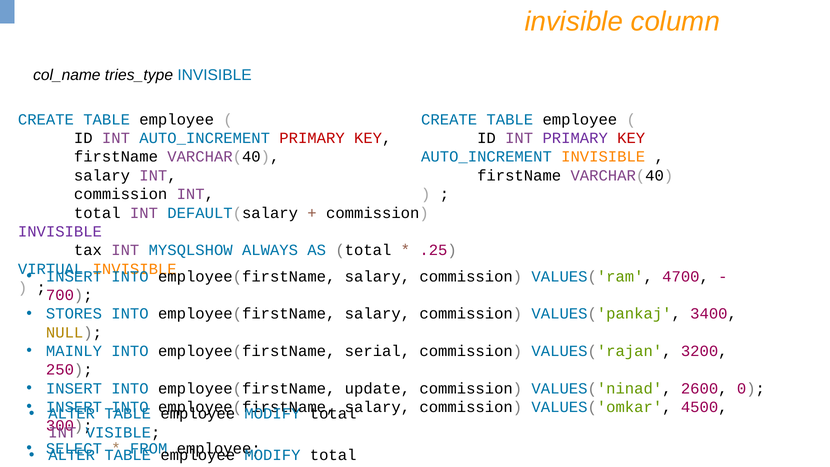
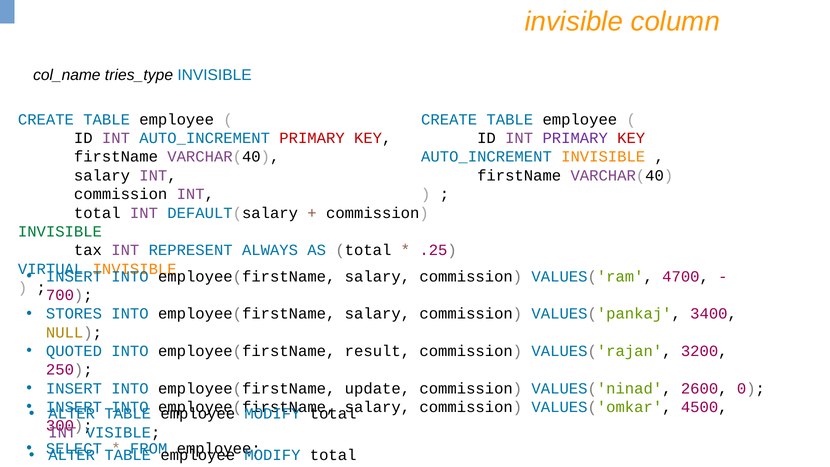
INVISIBLE colour: purple -> green (60, 231)
MYSQLSHOW: MYSQLSHOW -> REPRESENT (191, 250)
MAINLY: MAINLY -> QUOTED (74, 351)
serial: serial -> result (377, 351)
